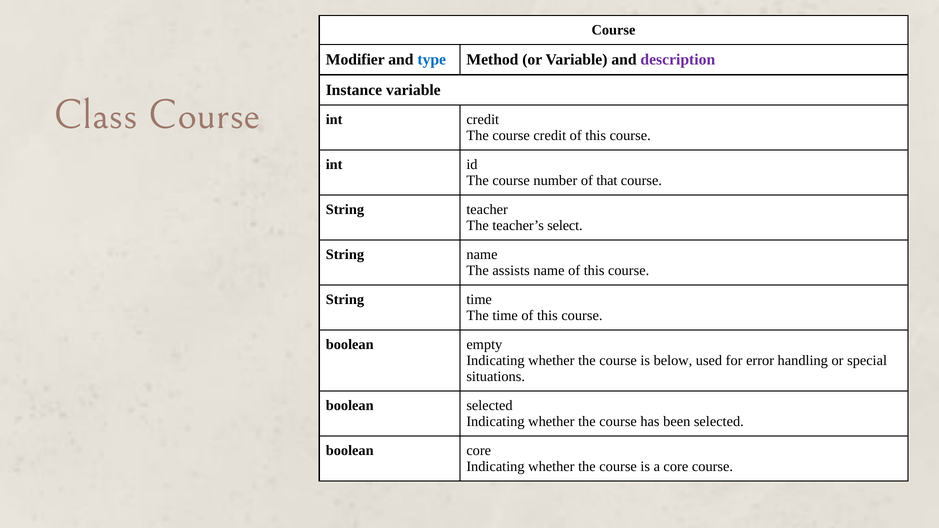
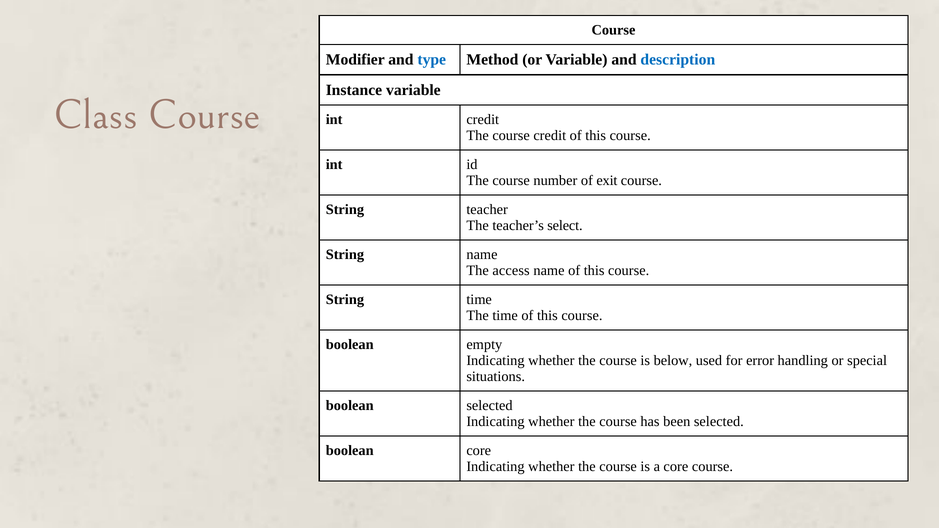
description colour: purple -> blue (678, 60)
that: that -> exit (607, 181)
assists: assists -> access (511, 271)
